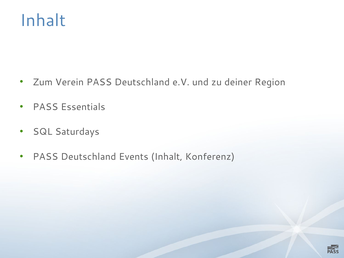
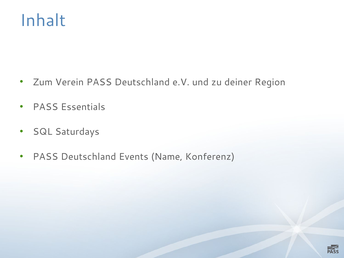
Events Inhalt: Inhalt -> Name (167, 157)
